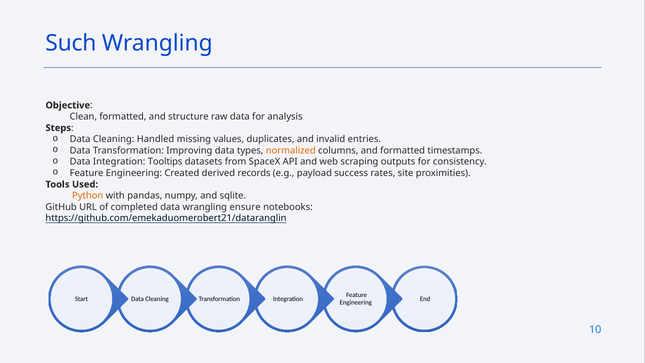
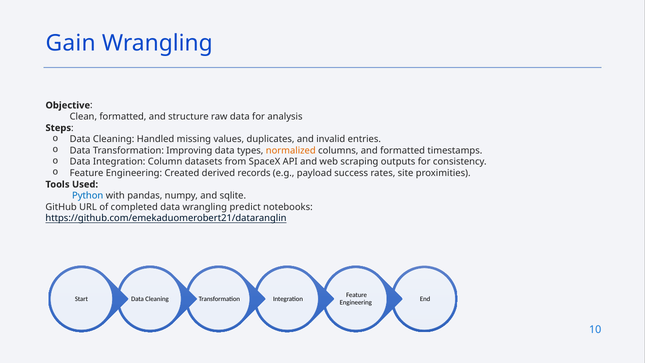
Such: Such -> Gain (71, 43)
Tooltips: Tooltips -> Column (165, 162)
Python colour: orange -> blue (88, 196)
ensure: ensure -> predict (245, 207)
